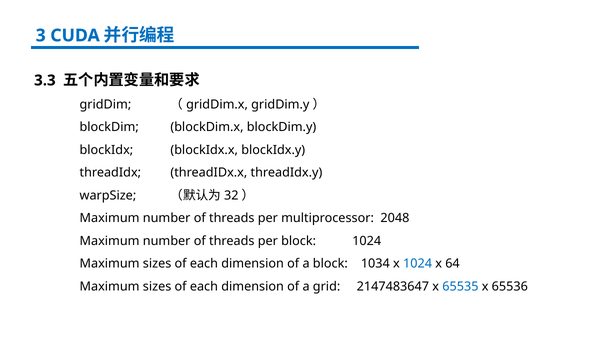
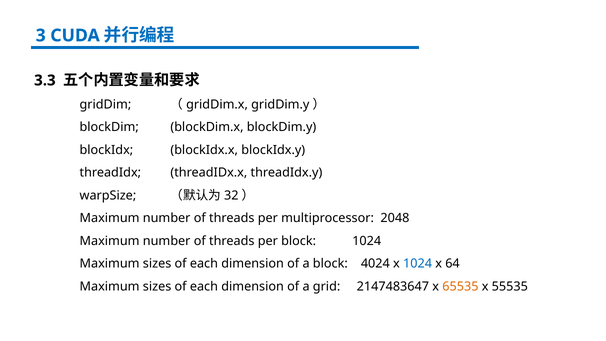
1034: 1034 -> 4024 (375, 264)
65535 colour: blue -> orange (460, 286)
65536: 65536 -> 55535 (510, 286)
